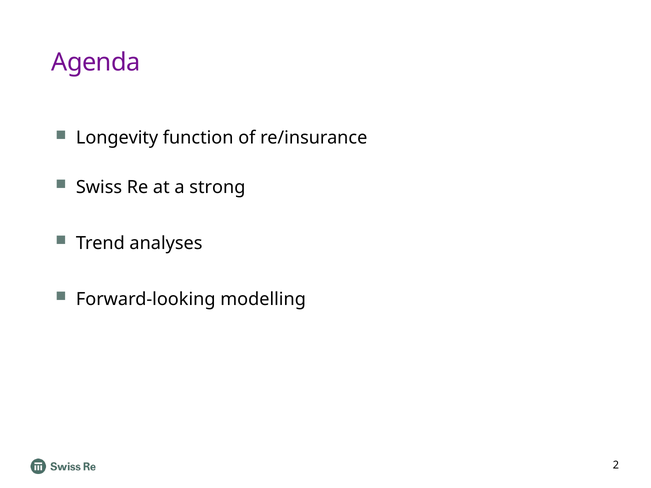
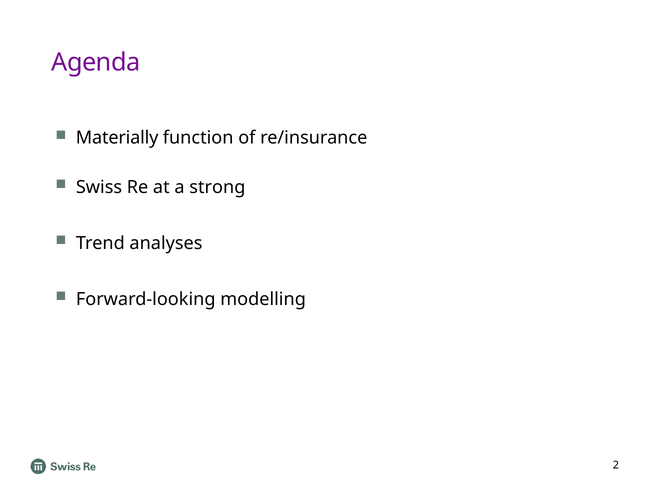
Longevity: Longevity -> Materially (117, 138)
